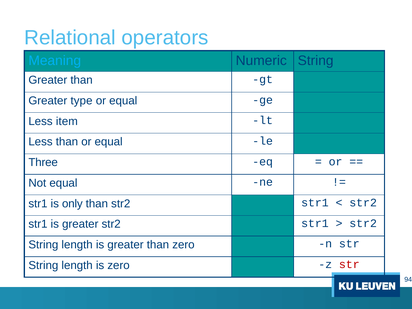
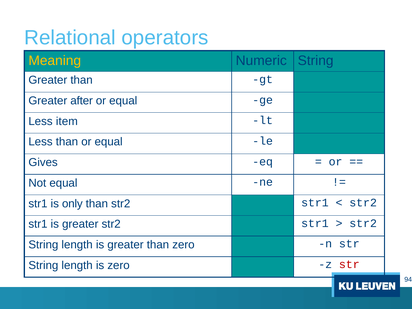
Meaning colour: light blue -> yellow (55, 61)
type: type -> after (82, 101)
Three: Three -> Gives (43, 162)
